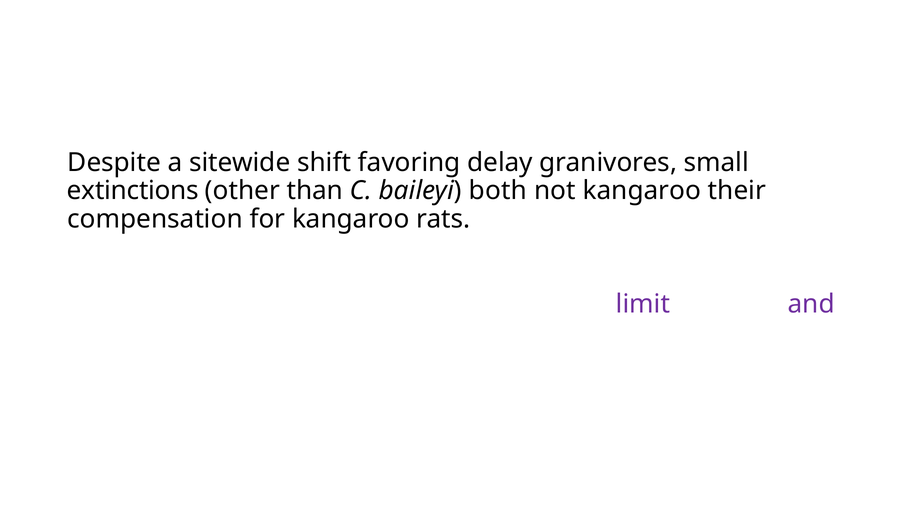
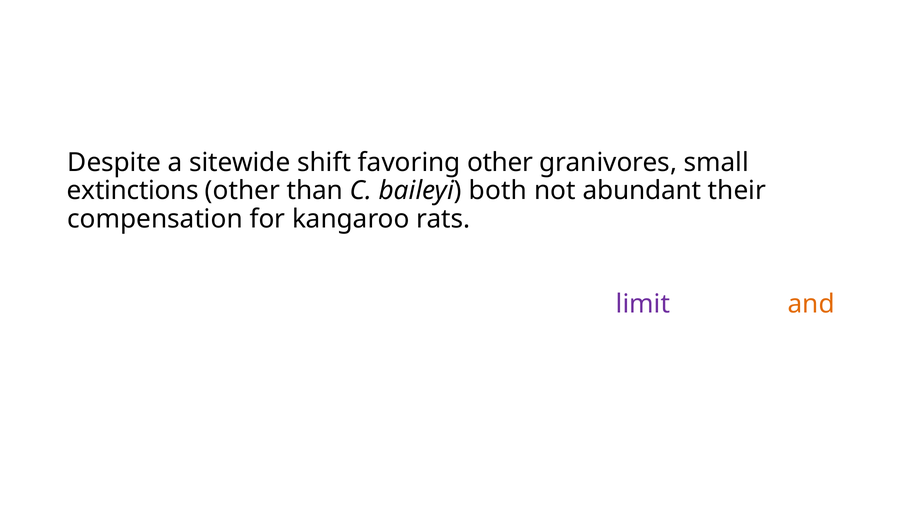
favoring delay: delay -> other (500, 162)
not kangaroo: kangaroo -> abundant (642, 191)
and colour: purple -> orange (811, 304)
